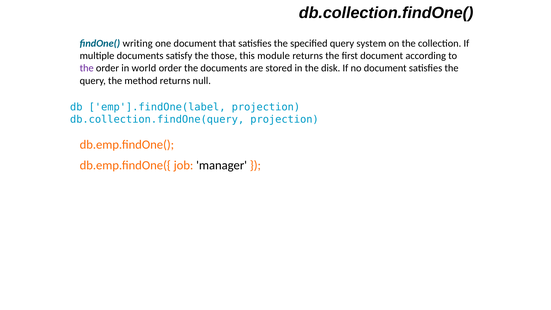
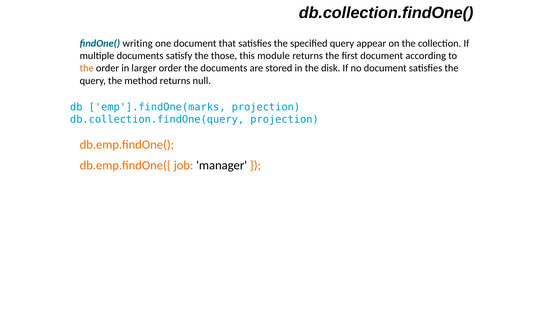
system: system -> appear (371, 43)
the colour: purple -> orange (87, 68)
world: world -> larger (144, 68)
emp'].findOne(label: emp'].findOne(label -> emp'].findOne(marks (157, 107)
